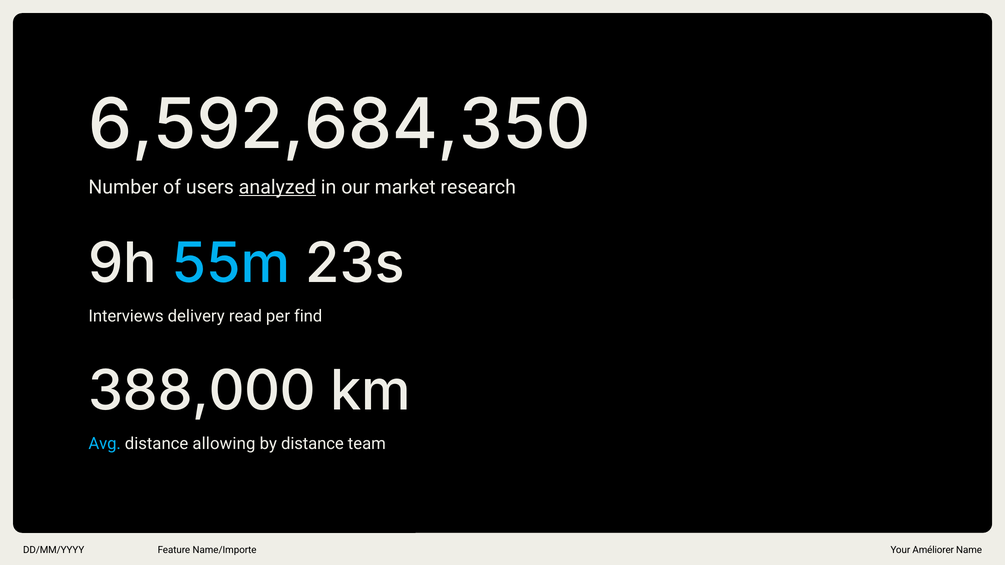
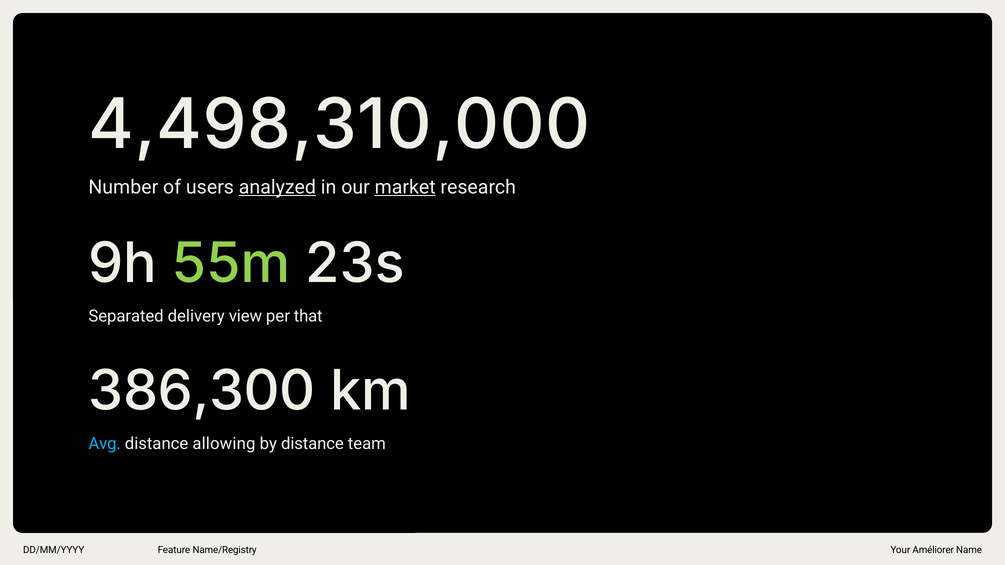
6,592,684,350: 6,592,684,350 -> 4,498,310,000 (339, 125)
market underline: none -> present (405, 187)
55m colour: light blue -> light green (231, 264)
Interviews: Interviews -> Separated (126, 316)
read: read -> view (245, 316)
find: find -> that (308, 316)
388,000: 388,000 -> 386,300 (202, 391)
Name/Importe: Name/Importe -> Name/Registry (225, 550)
